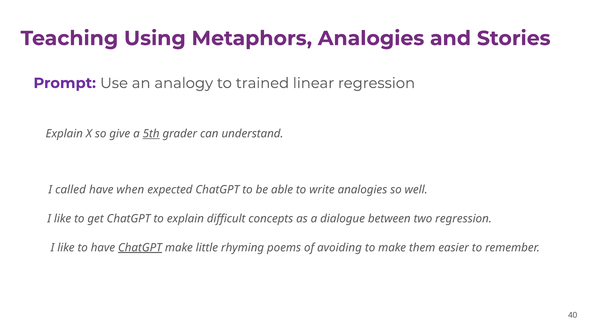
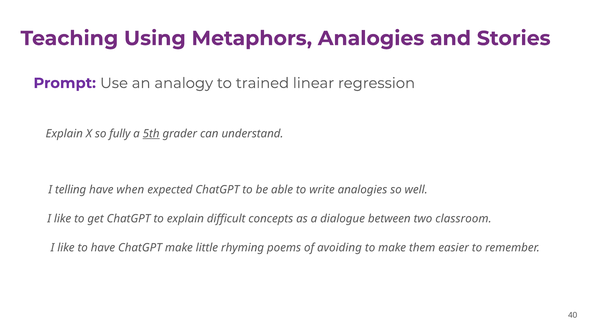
give: give -> fully (120, 133)
called: called -> telling (71, 189)
two regression: regression -> classroom (463, 218)
ChatGPT underline: present -> none (140, 247)
